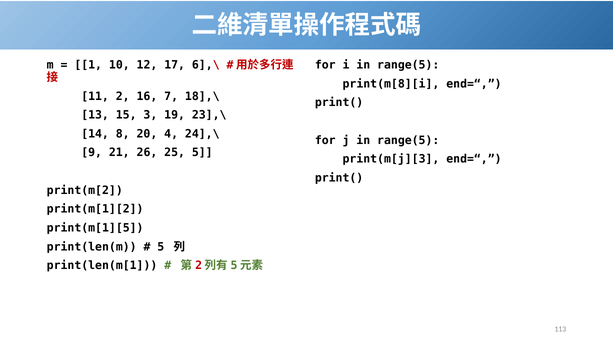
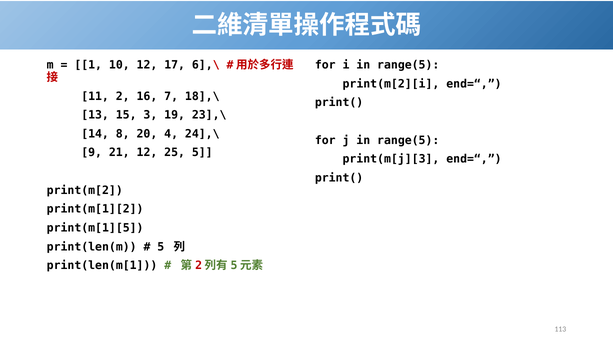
print(m[8][i: print(m[8][i -> print(m[2][i (391, 84)
21 26: 26 -> 12 (147, 153)
